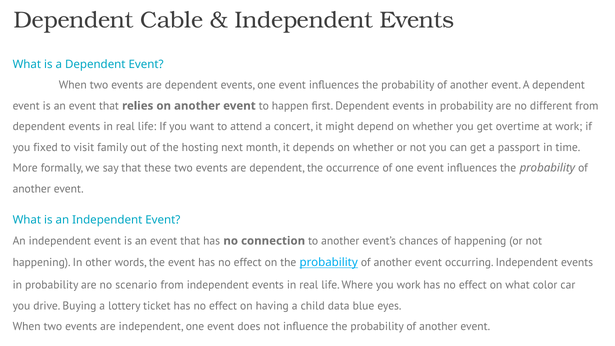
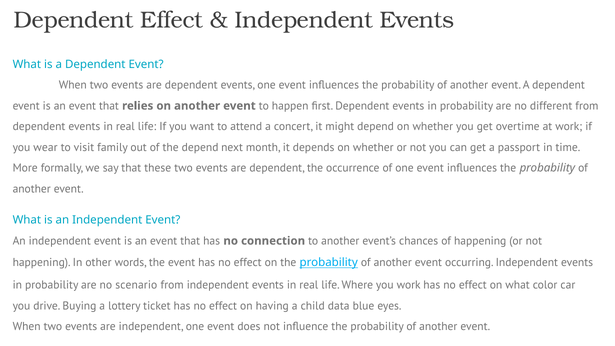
Dependent Cable: Cable -> Effect (172, 20)
fixed: fixed -> wear (45, 147)
the hosting: hosting -> depend (200, 147)
